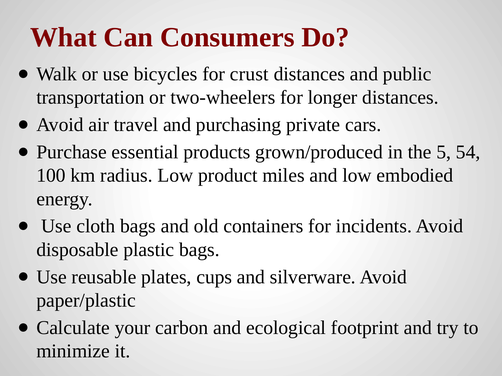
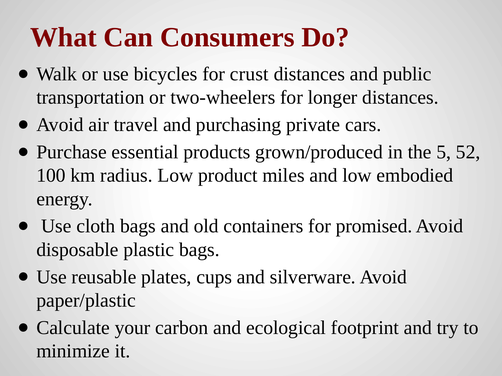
54: 54 -> 52 (468, 152)
incidents: incidents -> promised (374, 227)
